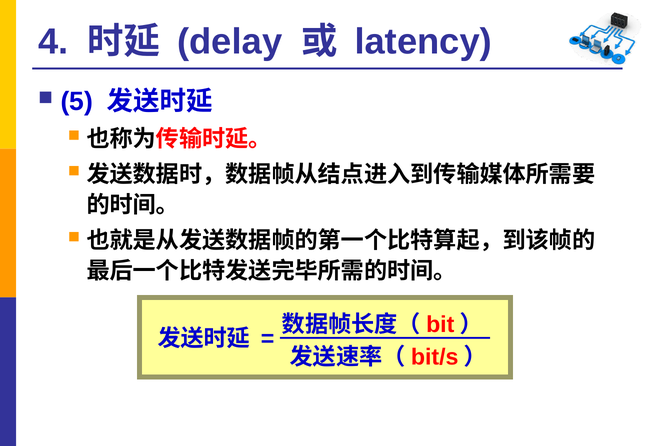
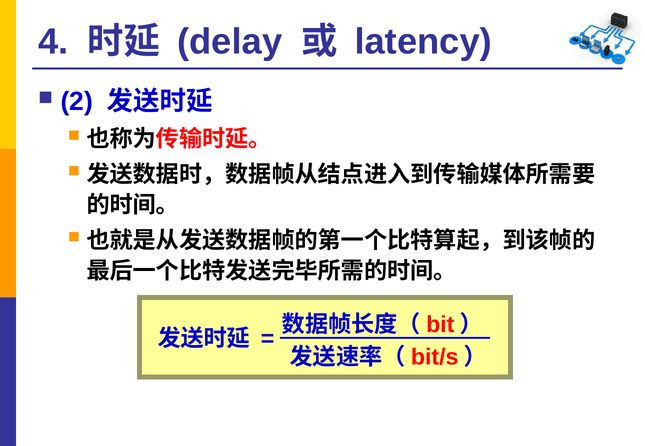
5: 5 -> 2 (77, 102)
